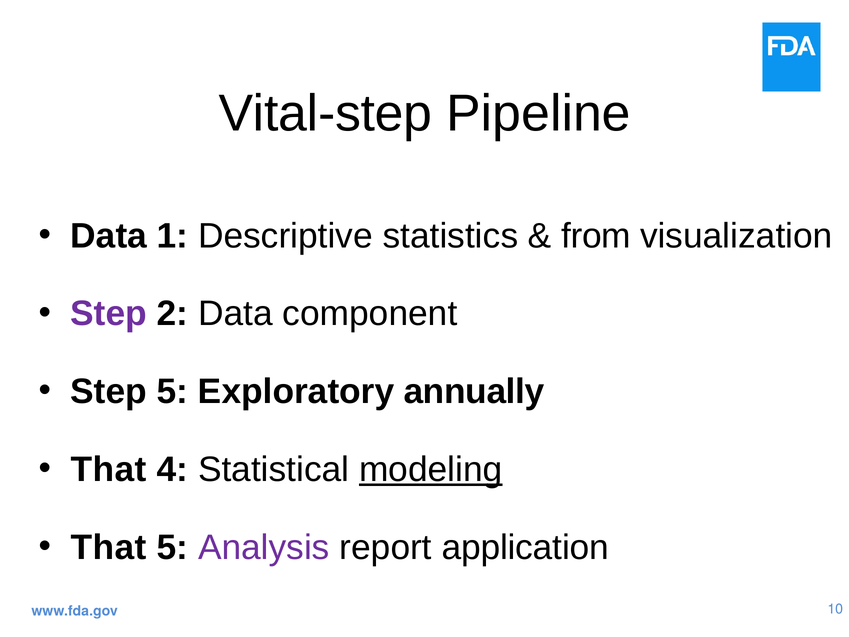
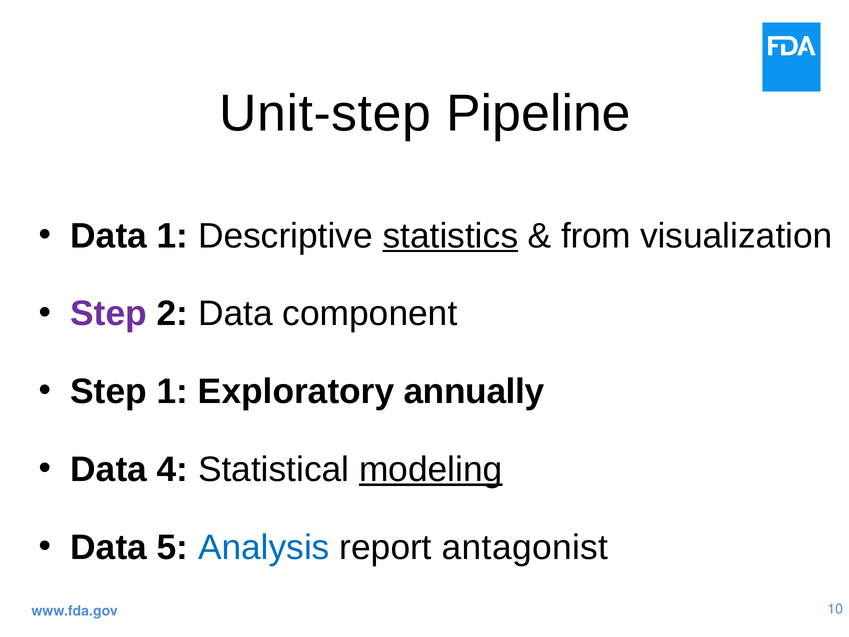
Vital-step: Vital-step -> Unit-step (325, 113)
statistics underline: none -> present (450, 236)
Step 5: 5 -> 1 (173, 391)
That: That -> Data (109, 469)
That: That -> Data (109, 547)
Analysis colour: purple -> blue (264, 547)
application: application -> antagonist (525, 547)
